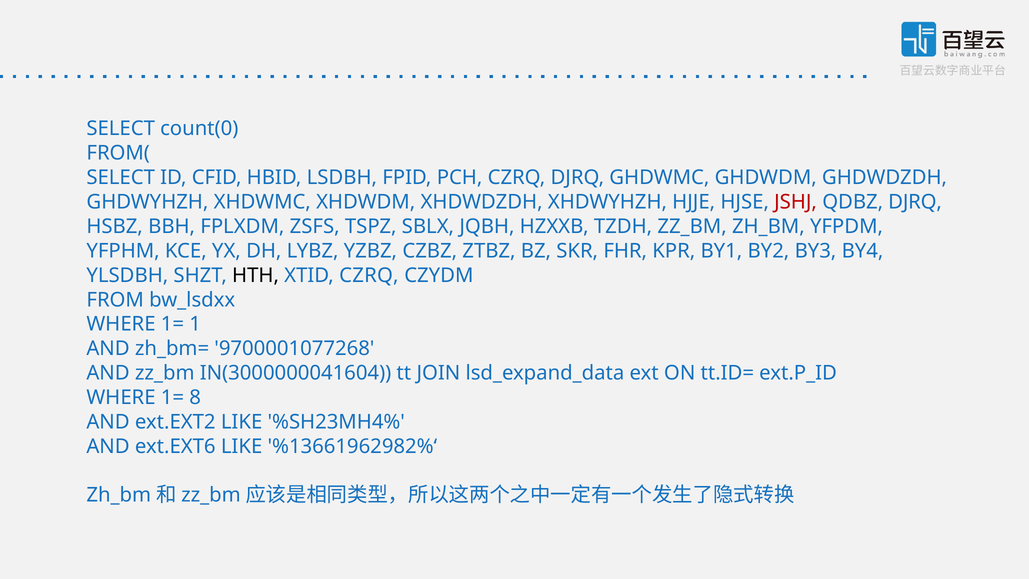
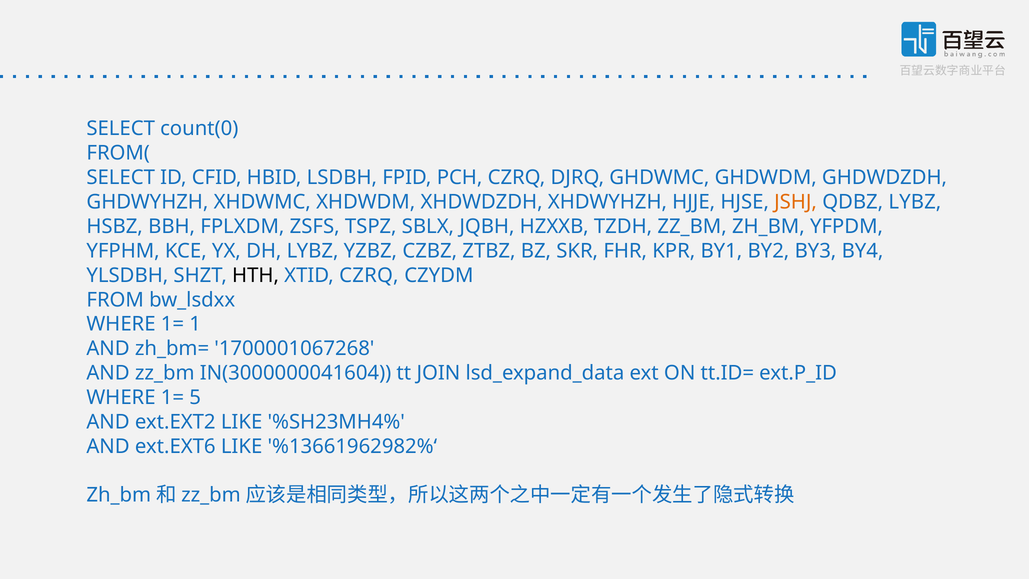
JSHJ colour: red -> orange (796, 202)
QDBZ DJRQ: DJRQ -> LYBZ (915, 202)
9700001077268: 9700001077268 -> 1700001067268 (294, 349)
8: 8 -> 5 (195, 398)
